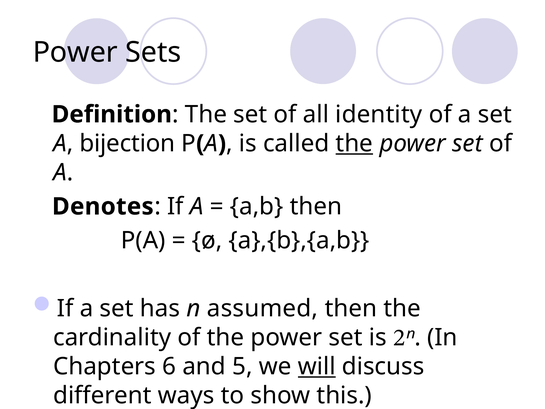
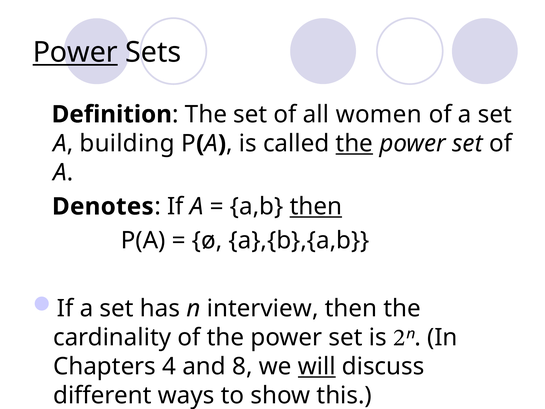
Power underline: none -> present (75, 52)
identity: identity -> women (379, 114)
bijection: bijection -> building (127, 143)
then underline: none -> present (316, 206)
assumed: assumed -> interview (263, 308)
6: 6 -> 4 (169, 366)
5: 5 -> 8 (242, 366)
